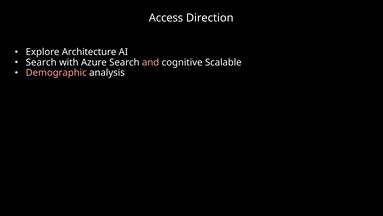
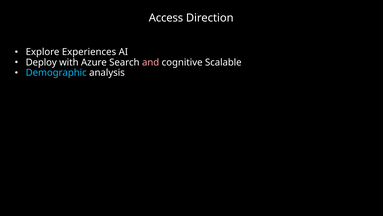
Architecture: Architecture -> Experiences (89, 52)
Search: Search -> Deploy (41, 62)
Demographic colour: pink -> light blue (56, 73)
